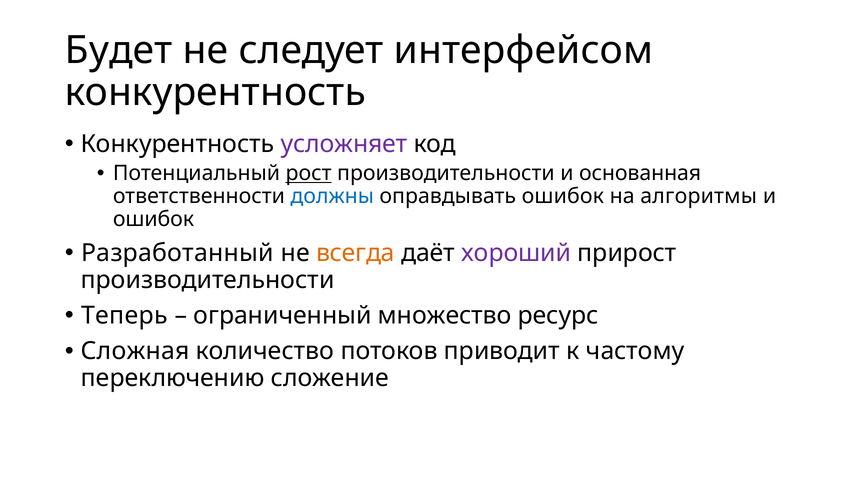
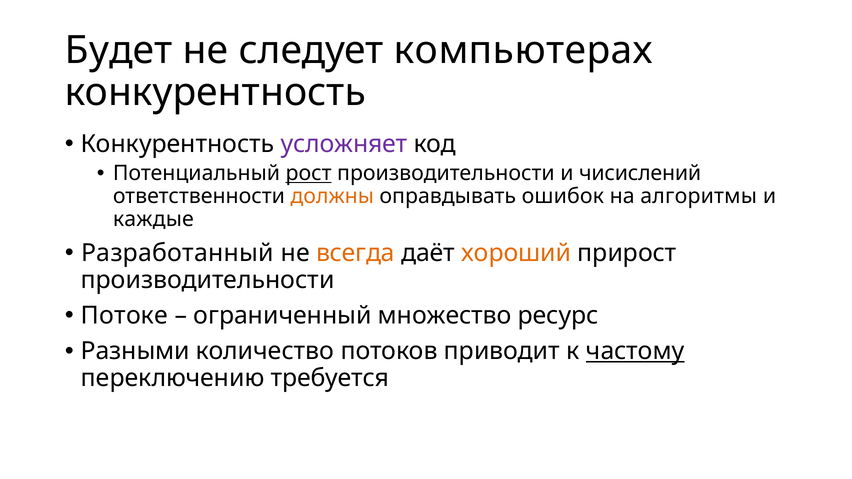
интерфейсом: интерфейсом -> компьютерах (523, 50)
основанная: основанная -> чисислений (640, 173)
должны colour: blue -> orange (332, 196)
ошибок: ошибок -> каждые (153, 219)
хороший colour: purple -> orange (516, 253)
Теперь: Теперь -> Потоке (124, 316)
Сложная: Сложная -> Разными (135, 351)
частому underline: none -> present (635, 351)
сложение: сложение -> требуется (330, 378)
